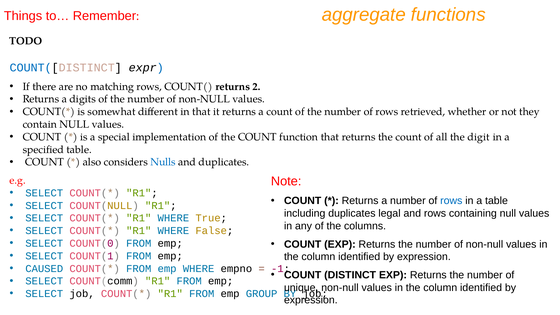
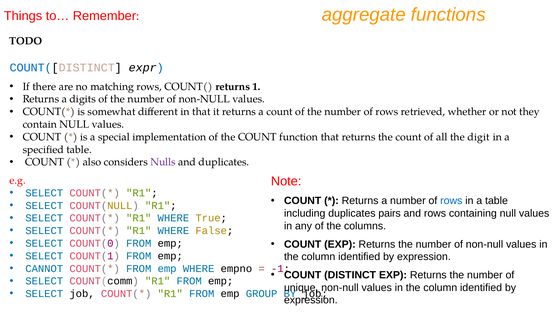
2: 2 -> 1 (257, 87)
Nulls colour: blue -> purple (163, 162)
legal: legal -> pairs (390, 213)
CAUSED: CAUSED -> CANNOT (44, 269)
